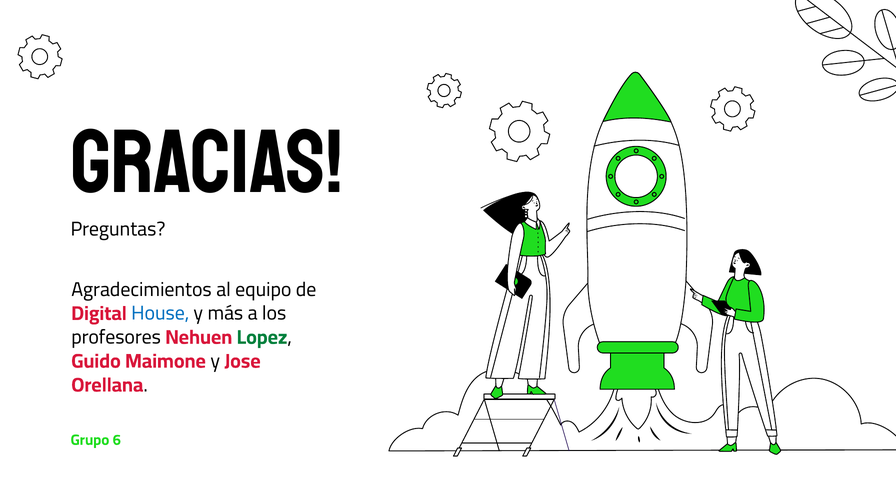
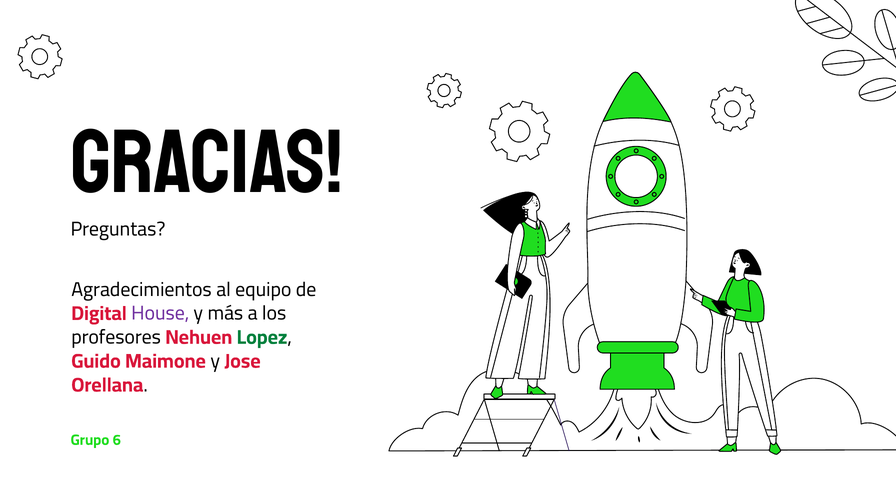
House colour: blue -> purple (160, 313)
